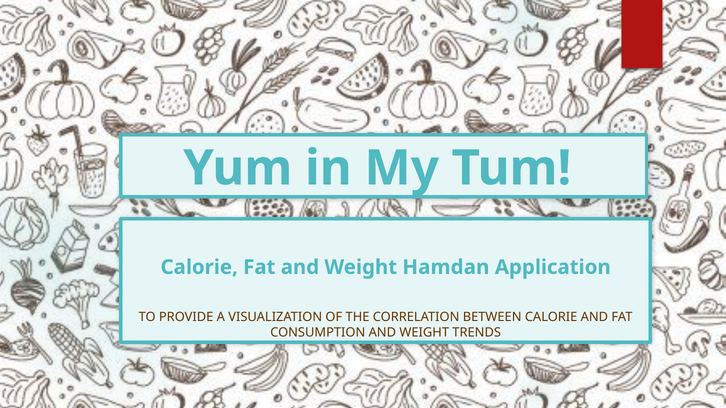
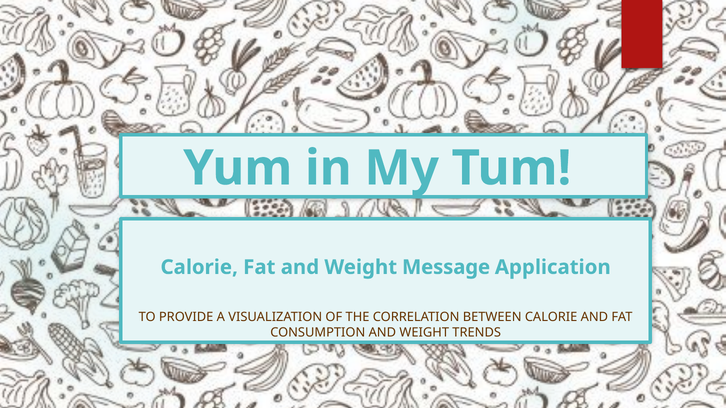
Hamdan: Hamdan -> Message (446, 267)
